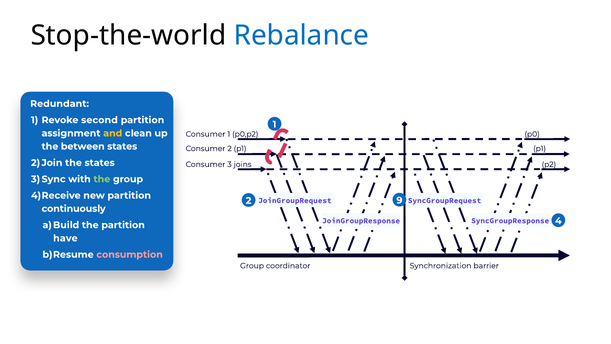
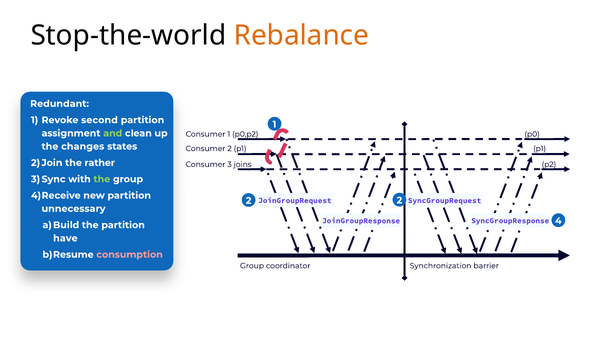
Rebalance colour: blue -> orange (301, 36)
and colour: yellow -> light green (113, 133)
between: between -> changes (83, 146)
the states: states -> rather (100, 163)
2 9: 9 -> 2 (399, 200)
continuously: continuously -> unnecessary (73, 208)
